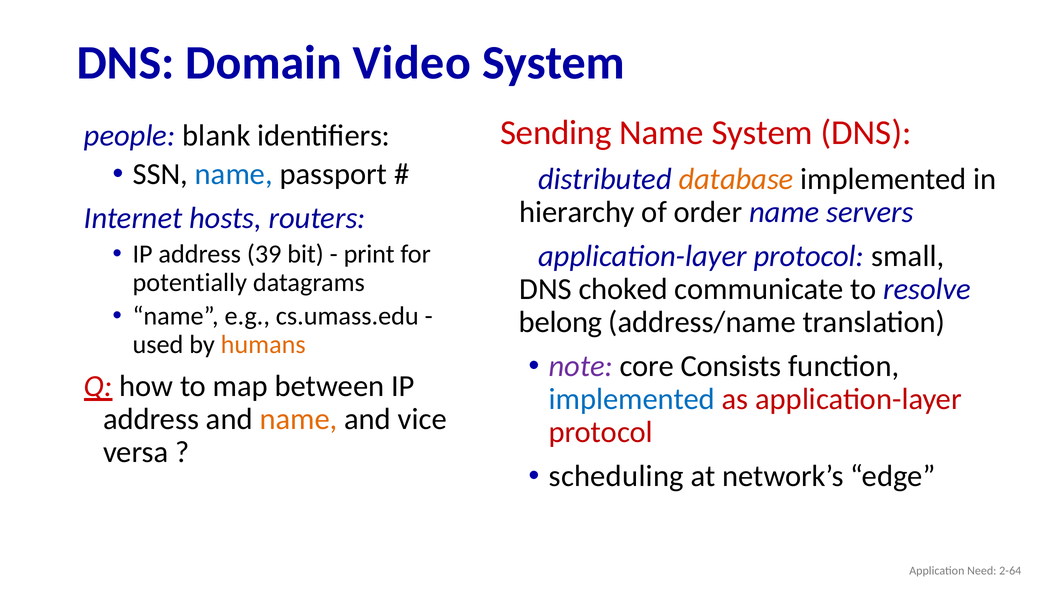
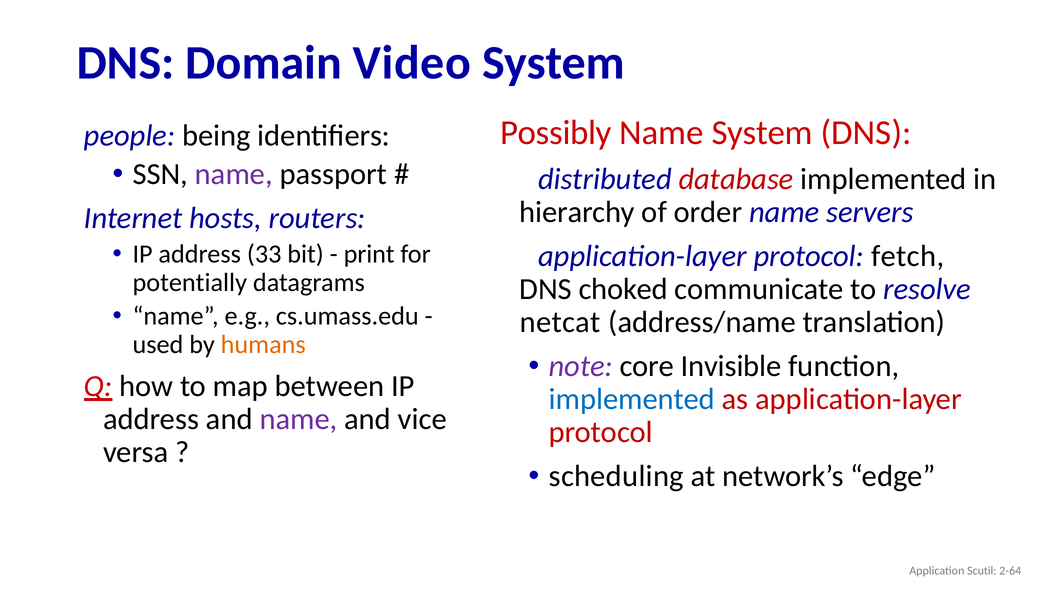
Sending: Sending -> Possibly (556, 133)
blank: blank -> being (216, 136)
name colour: blue -> purple (234, 174)
database colour: orange -> red (736, 179)
39: 39 -> 33 (264, 254)
small: small -> fetch (908, 256)
belong: belong -> netcat (560, 322)
Consists: Consists -> Invisible (731, 366)
name colour: orange -> purple (298, 419)
Need: Need -> Scutil (982, 571)
